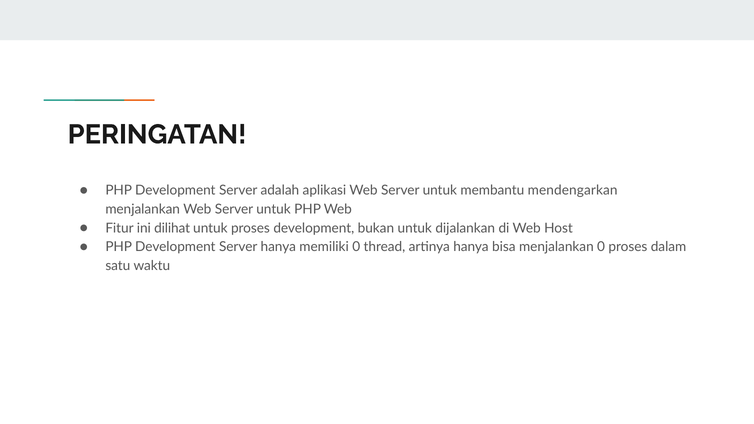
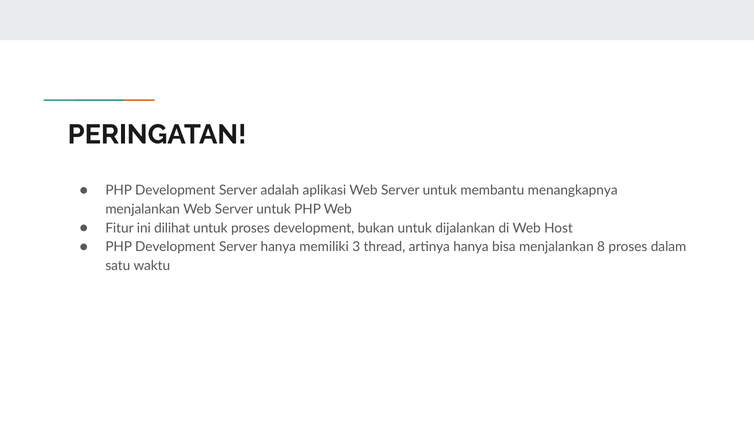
mendengarkan: mendengarkan -> menangkapnya (573, 191)
memiliki 0: 0 -> 3 (356, 247)
menjalankan 0: 0 -> 8 (601, 247)
